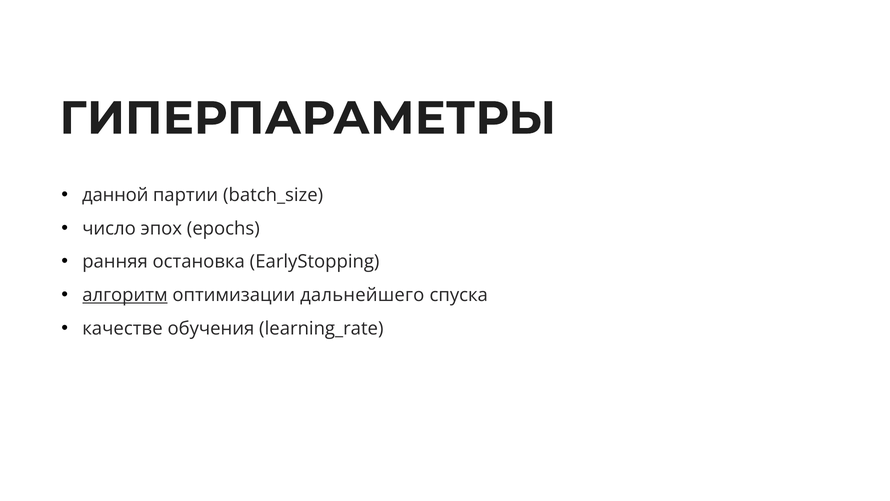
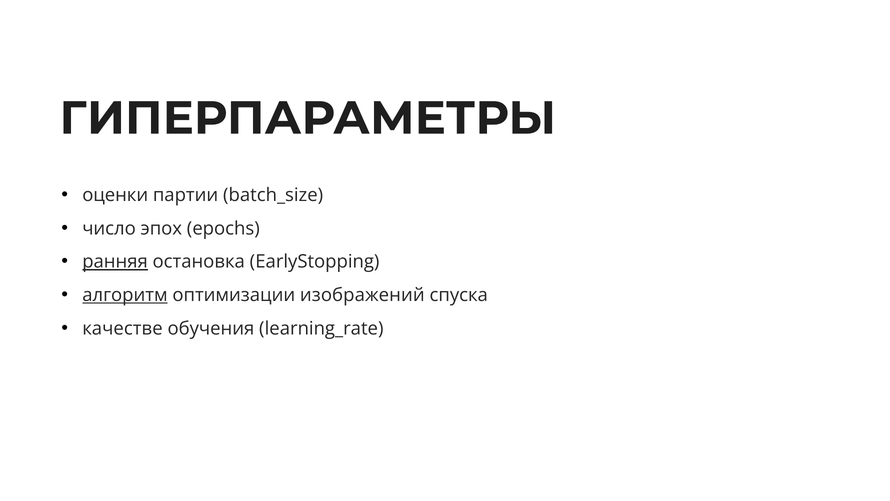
данной: данной -> оценки (115, 195)
ранняя underline: none -> present (115, 262)
дальнейшего: дальнейшего -> изображений (362, 295)
